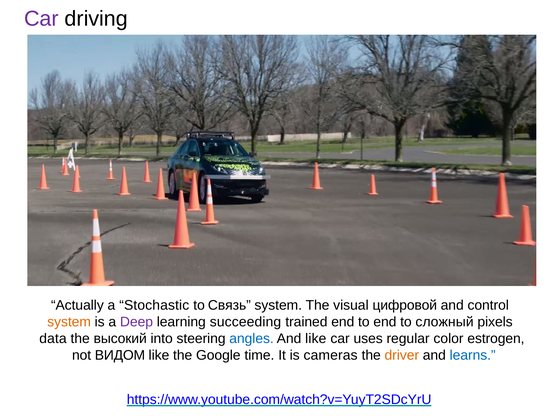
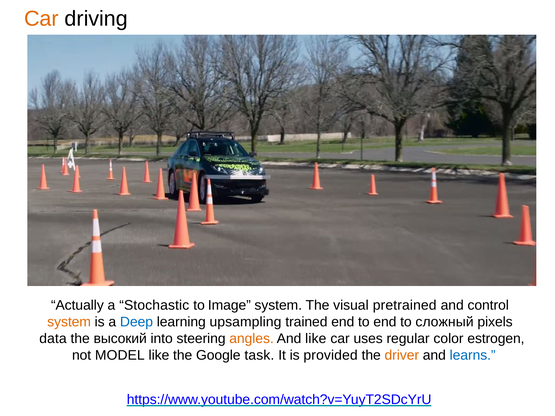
Car colour: purple -> orange (41, 19)
Связь: Связь -> Image (229, 305)
цифровой: цифровой -> pretrained (405, 305)
Deep colour: purple -> blue (137, 322)
succeeding: succeeding -> upsampling (245, 322)
angles colour: blue -> orange (252, 339)
ВИДОМ: ВИДОМ -> MODEL (120, 355)
time: time -> task (259, 355)
cameras: cameras -> provided (331, 355)
